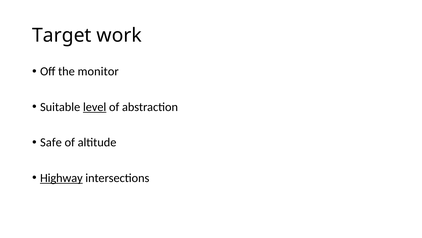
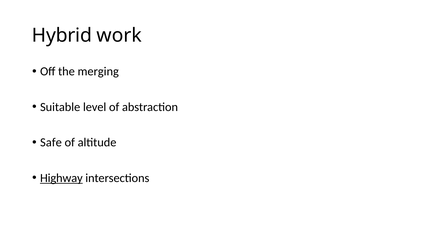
Target: Target -> Hybrid (62, 35)
monitor: monitor -> merging (98, 71)
level underline: present -> none (95, 107)
